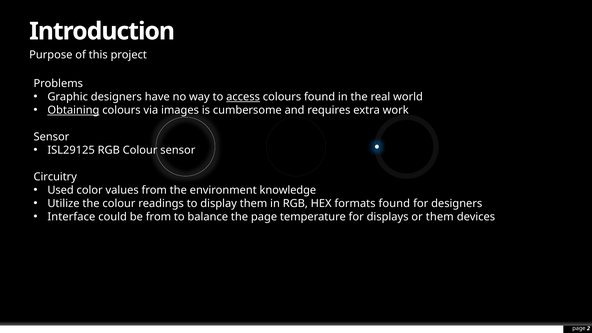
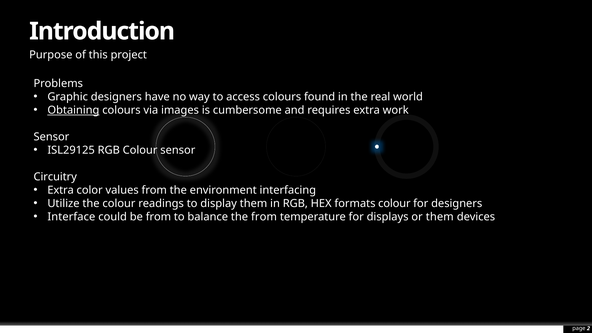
access underline: present -> none (243, 97)
Used: Used -> Extra (61, 190)
knowledge: knowledge -> interfacing (288, 190)
formats found: found -> colour (394, 203)
the page: page -> from (264, 217)
